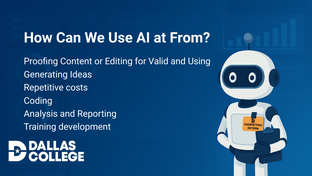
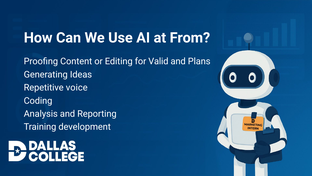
Using: Using -> Plans (199, 61)
costs: costs -> voice (77, 87)
